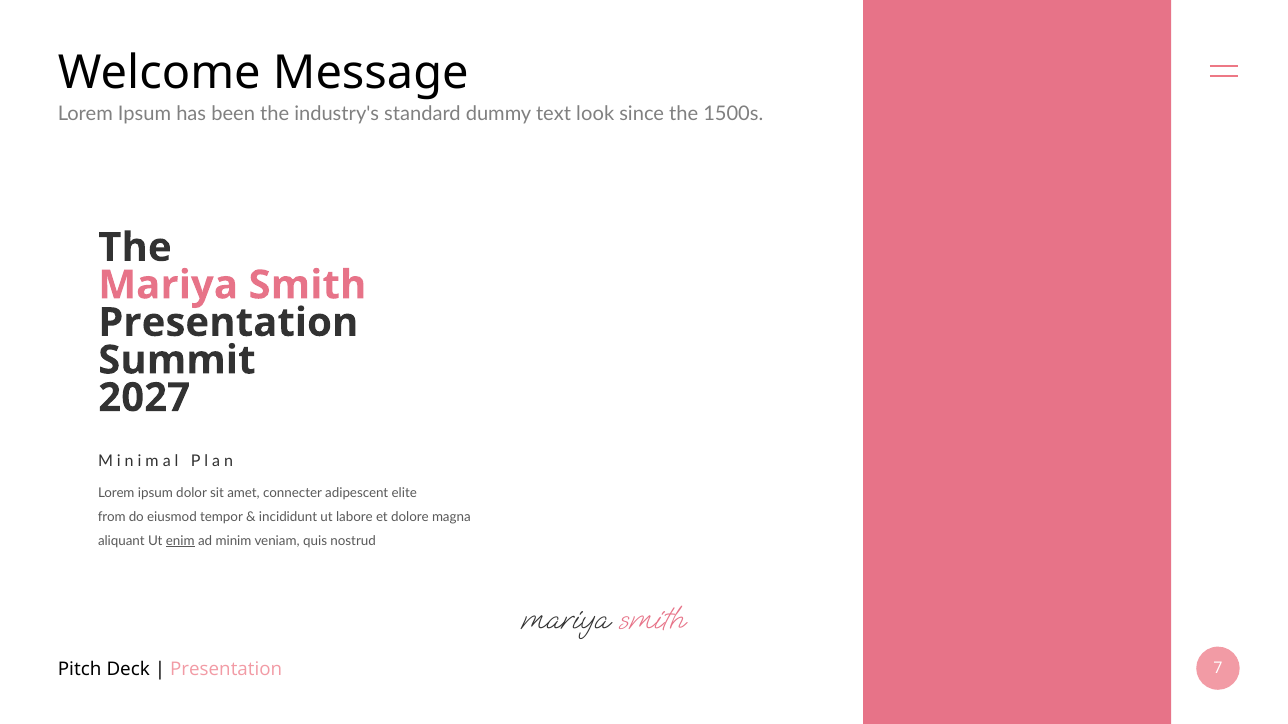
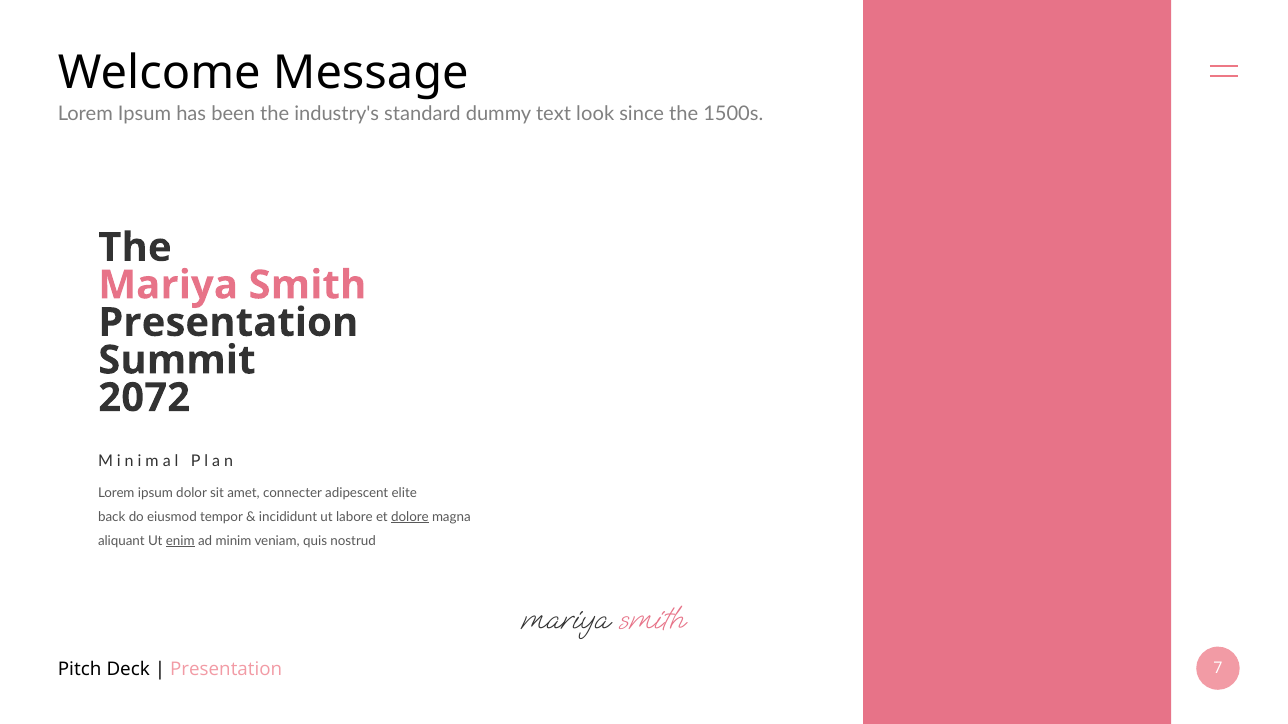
2027: 2027 -> 2072 (144, 398)
from: from -> back (112, 517)
dolore underline: none -> present (410, 517)
